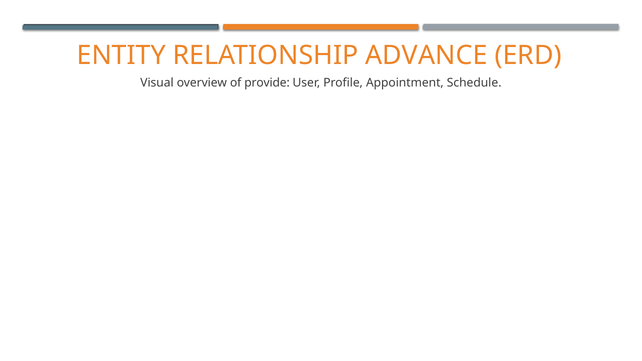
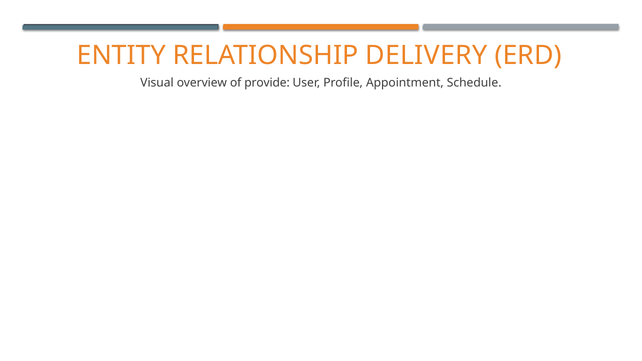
ADVANCE: ADVANCE -> DELIVERY (426, 56)
